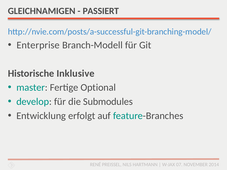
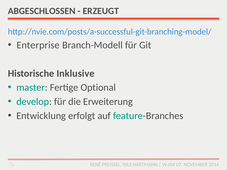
GLEICHNAMIGEN: GLEICHNAMIGEN -> ABGESCHLOSSEN (42, 11)
PASSIERT: PASSIERT -> ERZEUGT (101, 11)
Submodules: Submodules -> Erweiterung (108, 102)
